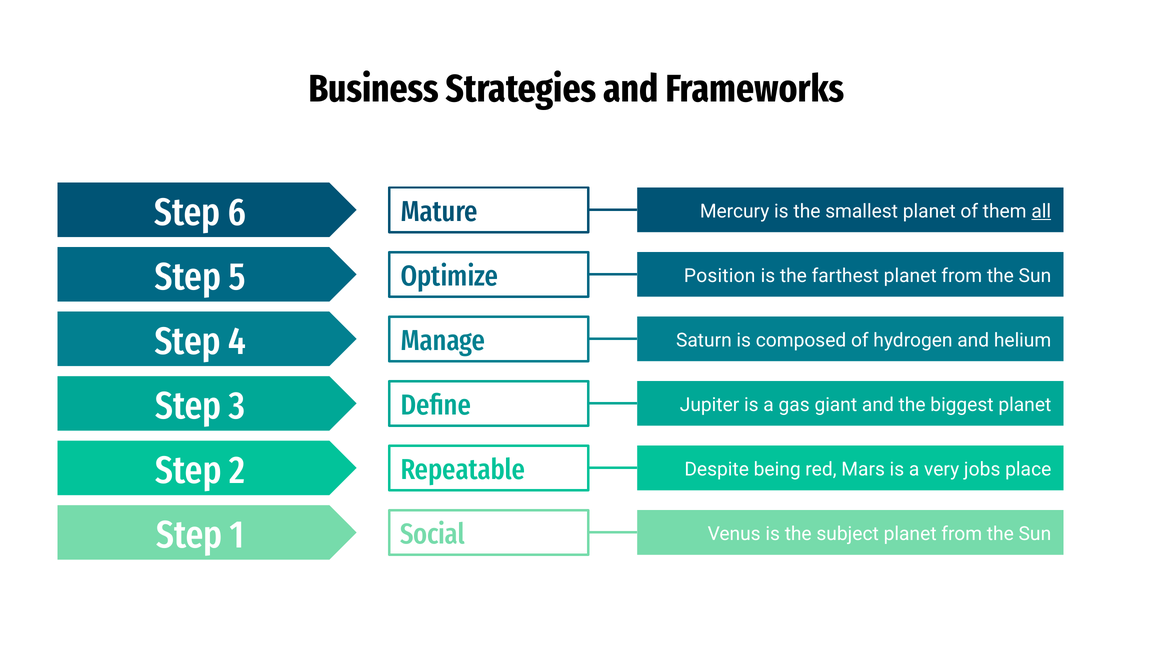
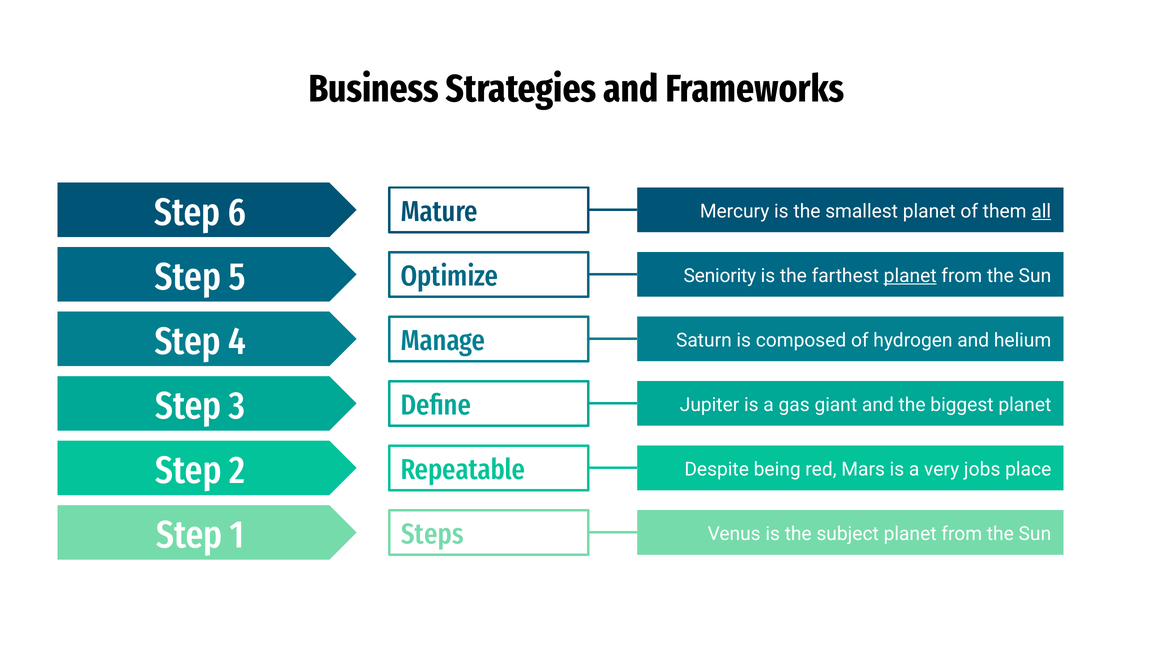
Position: Position -> Seniority (720, 276)
planet underline: none -> present (910, 276)
Social: Social -> Steps (432, 534)
